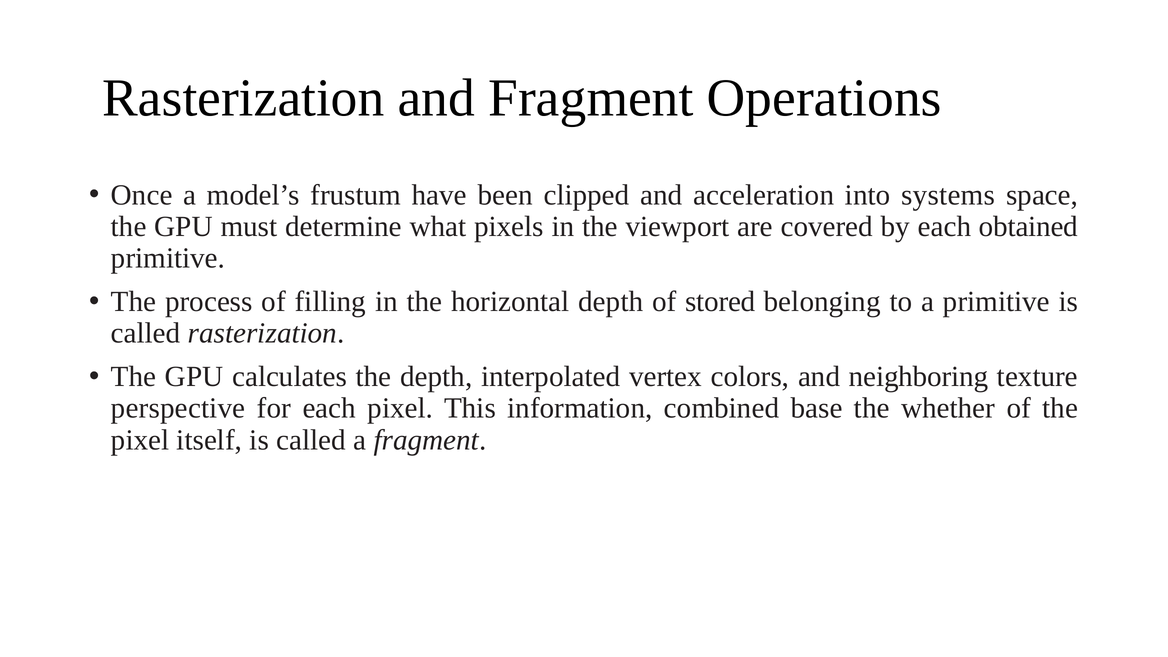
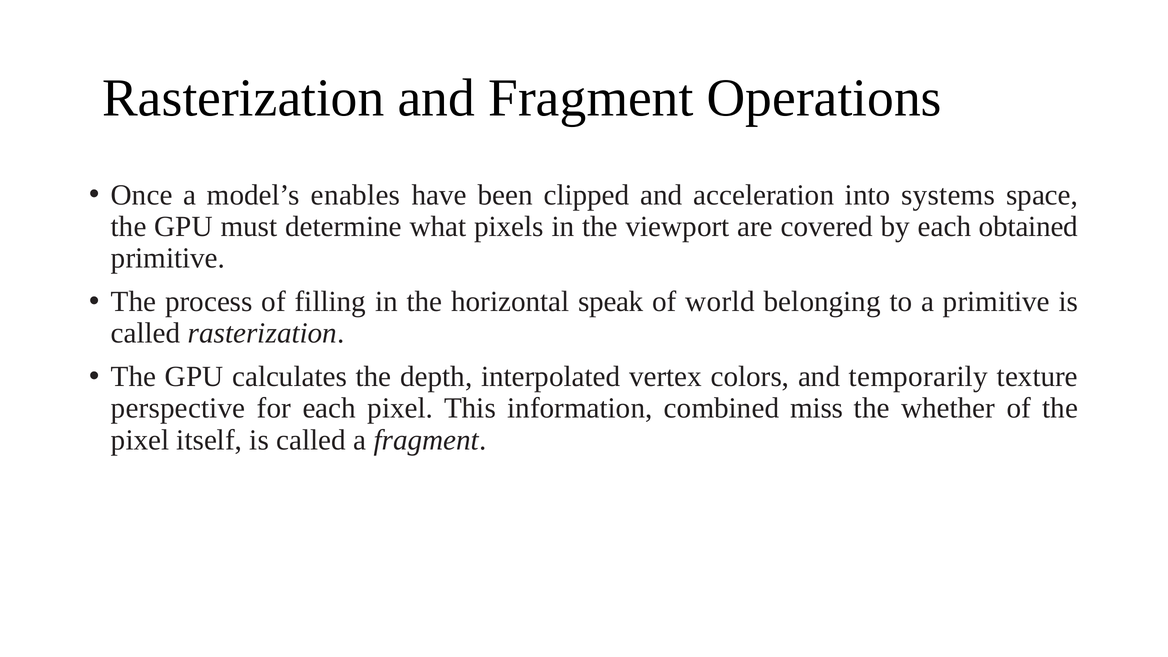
frustum: frustum -> enables (356, 195)
horizontal depth: depth -> speak (611, 302)
stored: stored -> world (720, 302)
neighboring: neighboring -> temporarily (918, 377)
base: base -> miss (817, 408)
